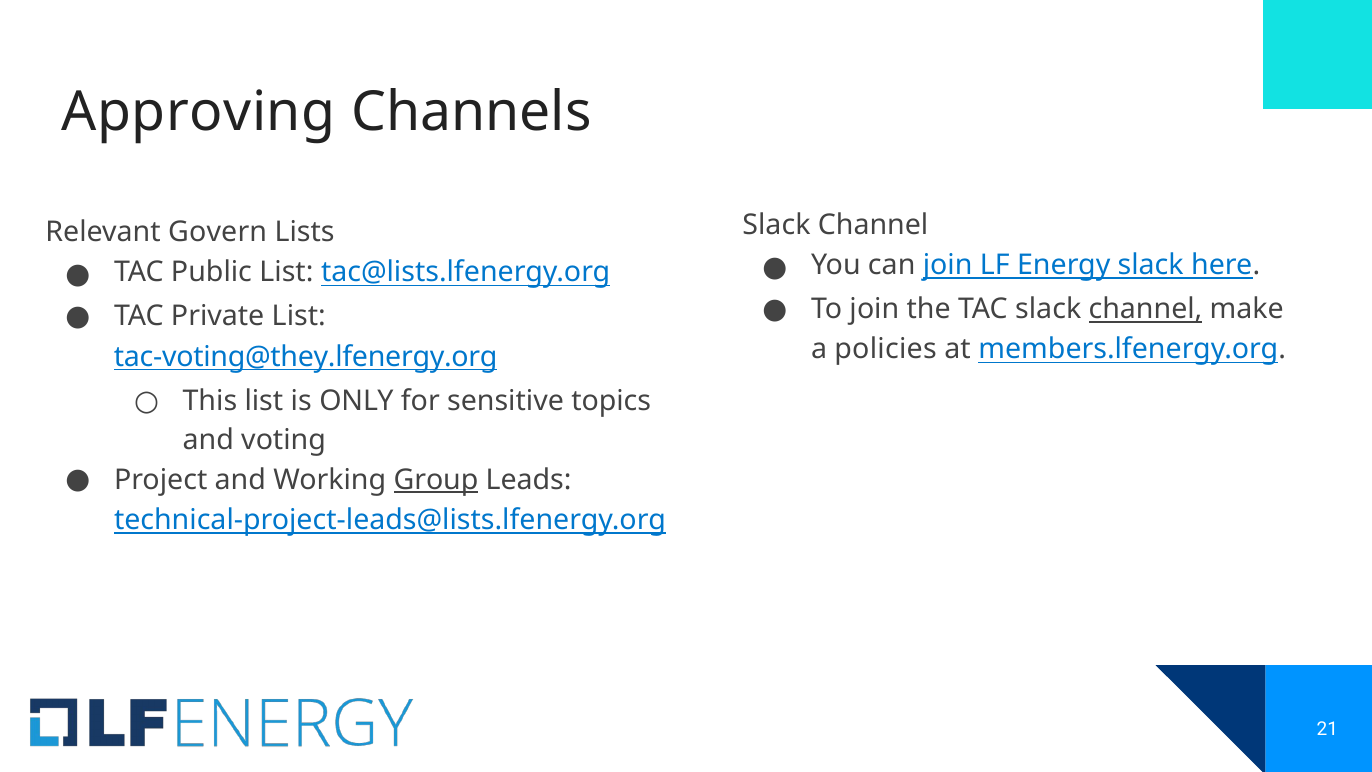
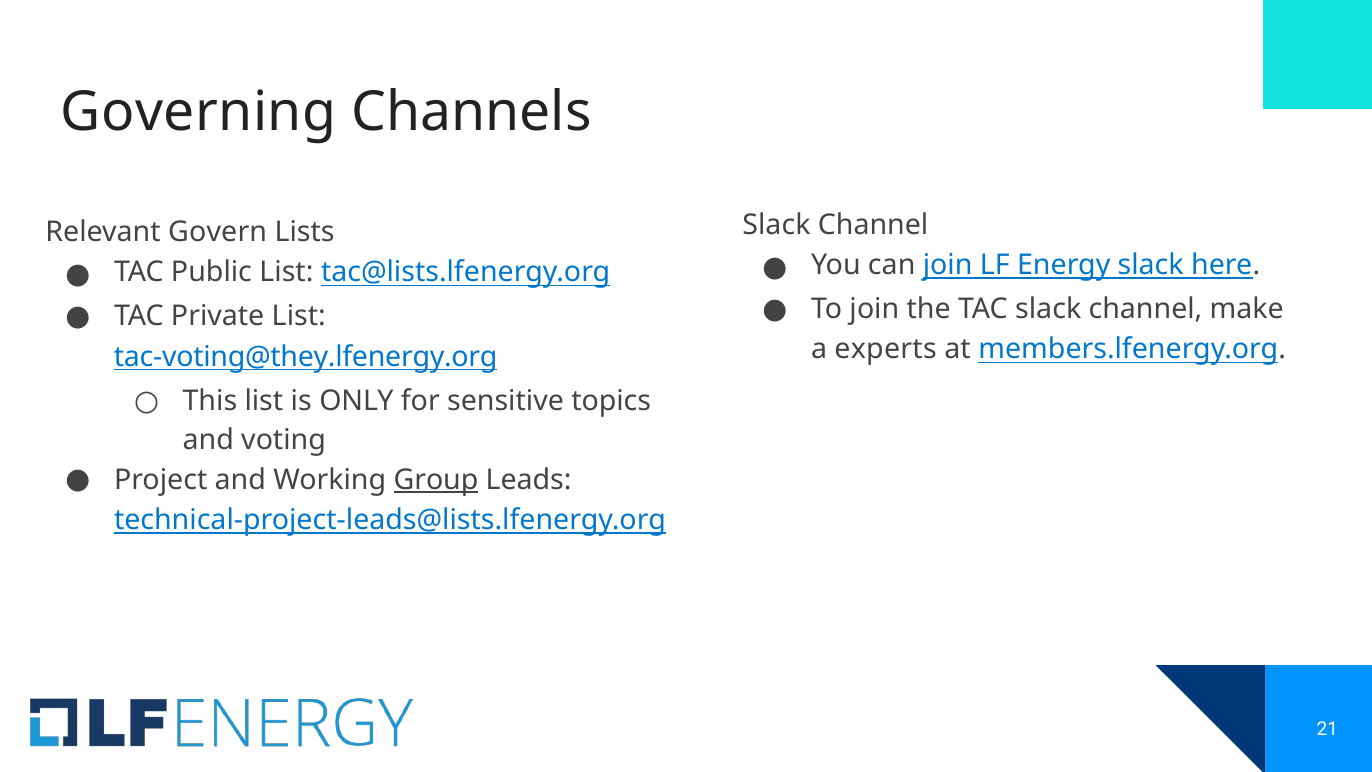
Approving: Approving -> Governing (199, 112)
channel underline: present -> none (1146, 309)
policies: policies -> experts (886, 349)
